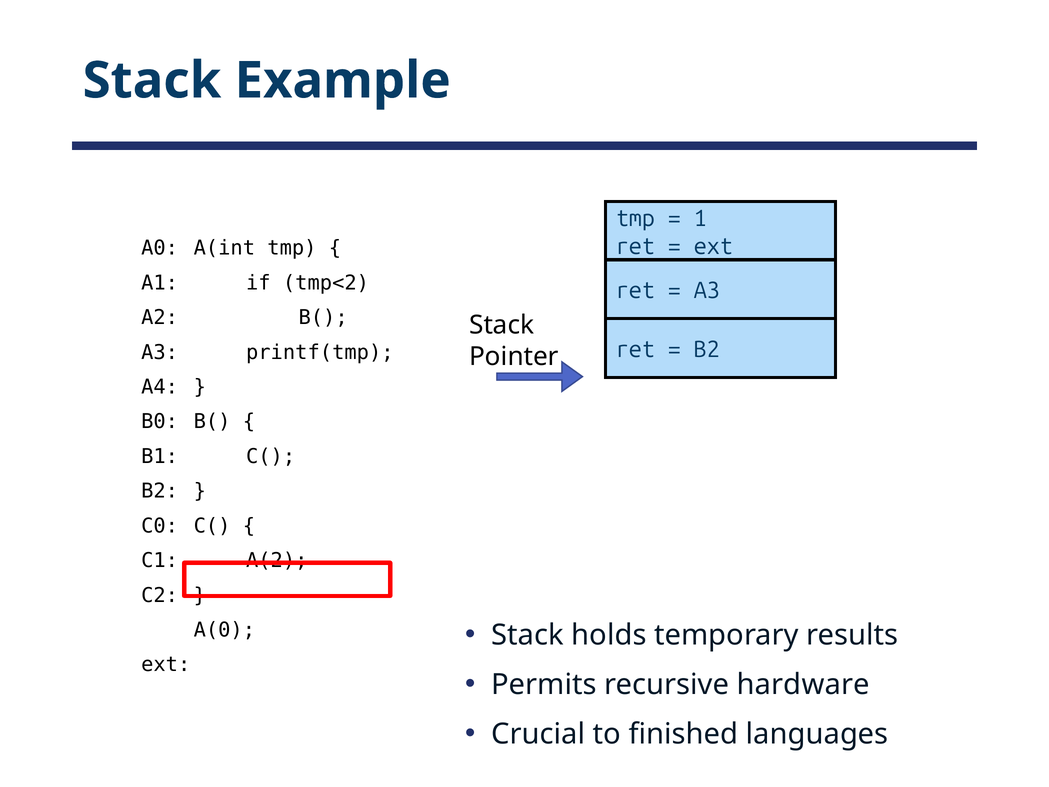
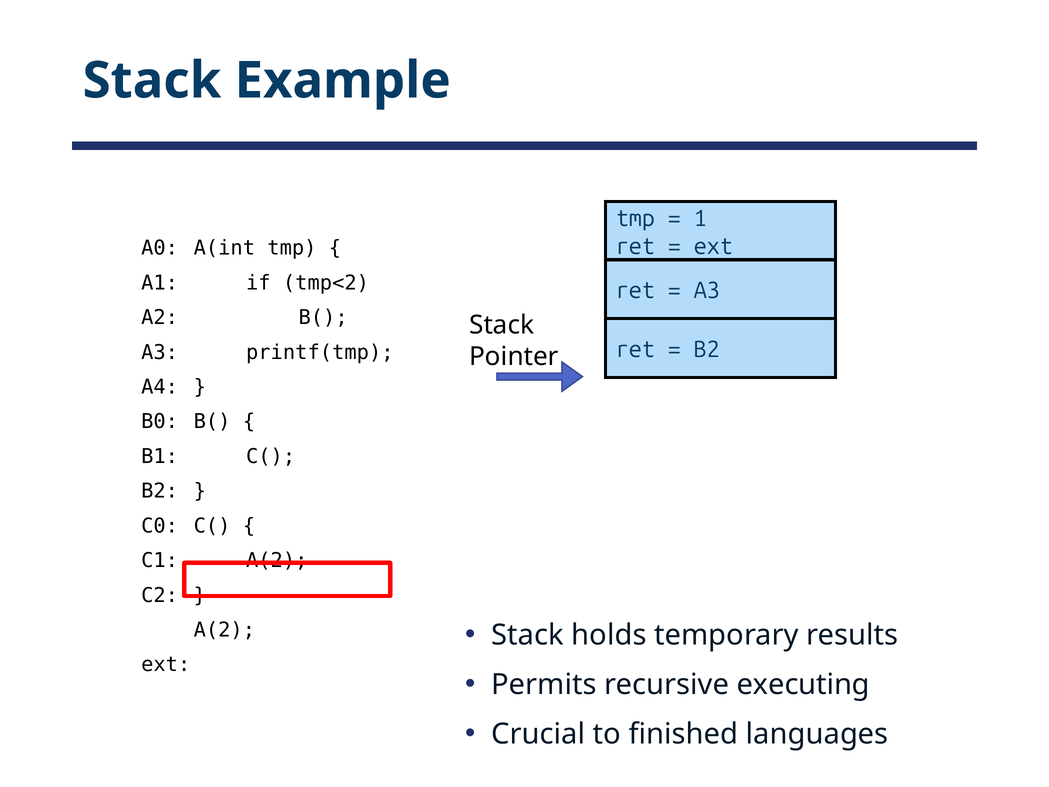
A(0: A(0 -> A(2 (224, 630)
hardware: hardware -> executing (803, 684)
